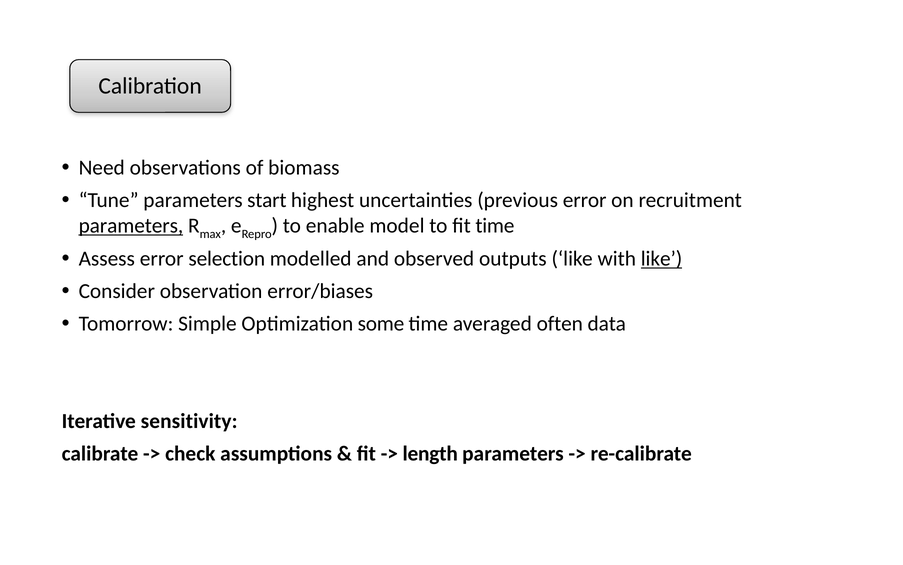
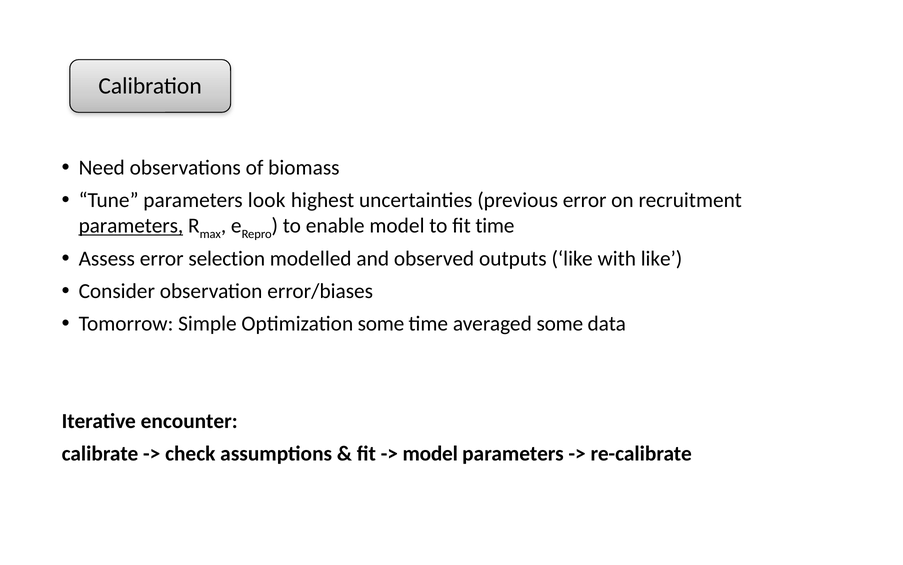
start: start -> look (267, 200)
like underline: present -> none (662, 259)
averaged often: often -> some (560, 324)
sensitivity: sensitivity -> encounter (189, 421)
length: length -> model (430, 453)
